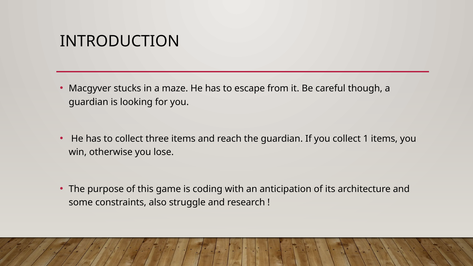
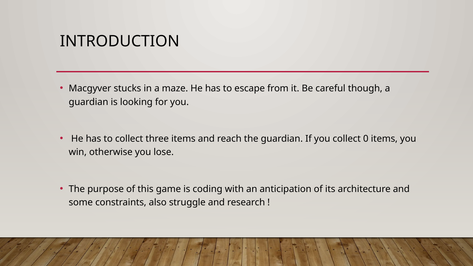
1: 1 -> 0 (366, 139)
